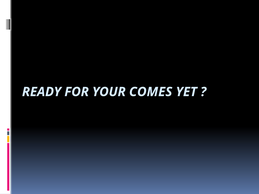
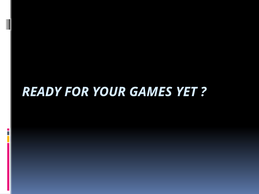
COMES: COMES -> GAMES (151, 92)
